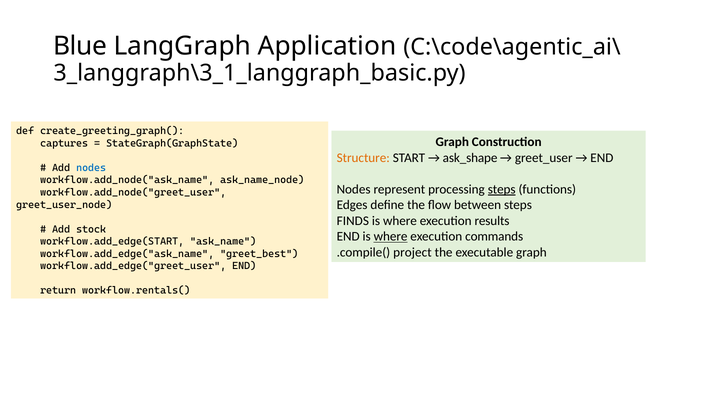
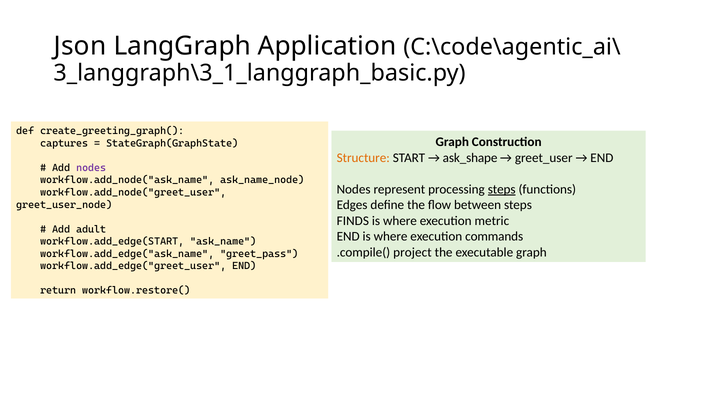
Blue: Blue -> Json (80, 46)
nodes colour: blue -> purple (91, 168)
results: results -> metric (492, 221)
stock: stock -> adult (91, 229)
where underline: present -> none (391, 237)
greet_best: greet_best -> greet_pass (259, 254)
workflow.rentals(: workflow.rentals( -> workflow.restore( (136, 291)
